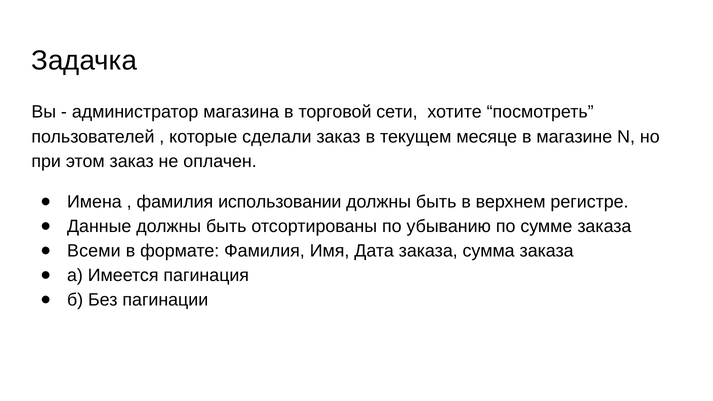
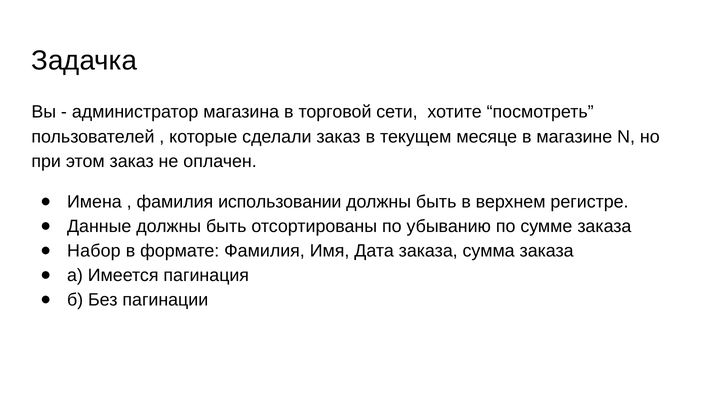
Всеми: Всеми -> Набор (94, 251)
